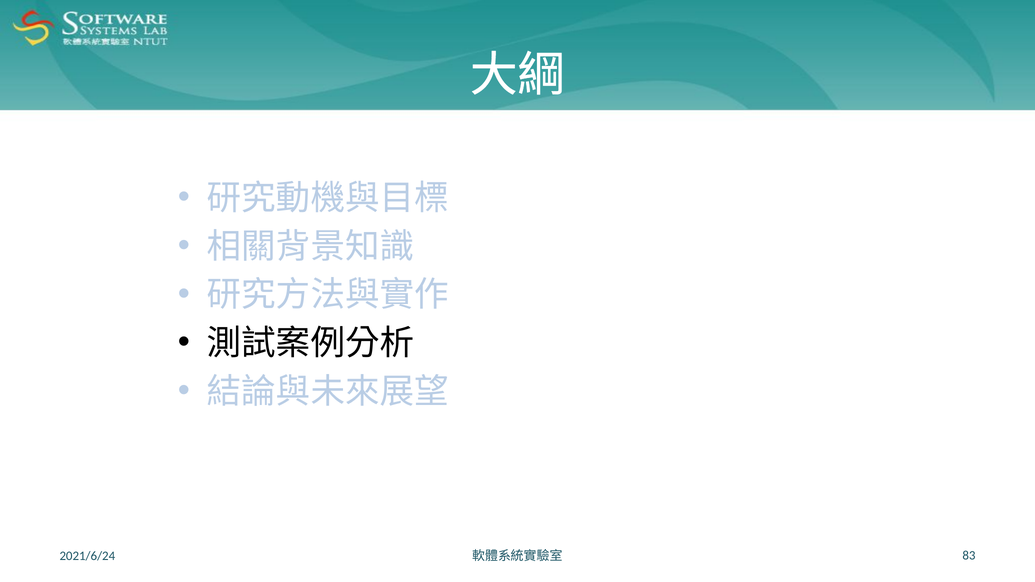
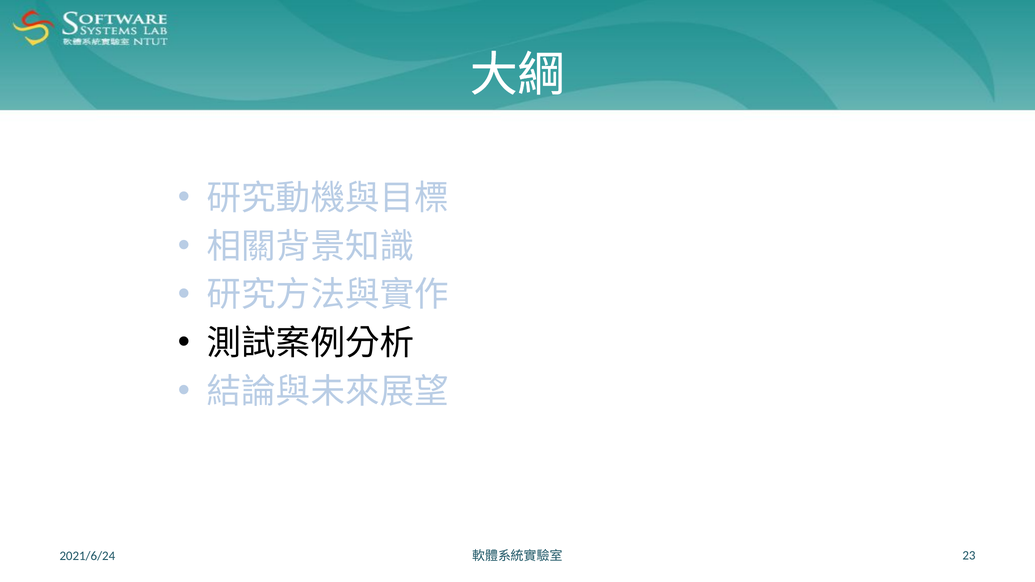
83: 83 -> 23 (969, 556)
